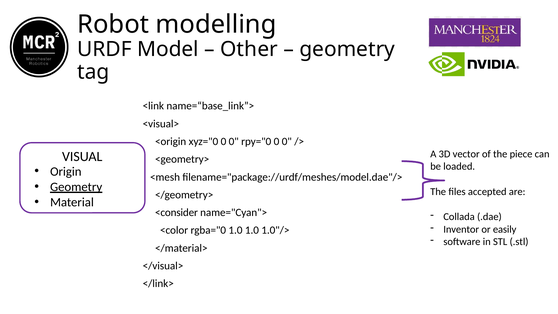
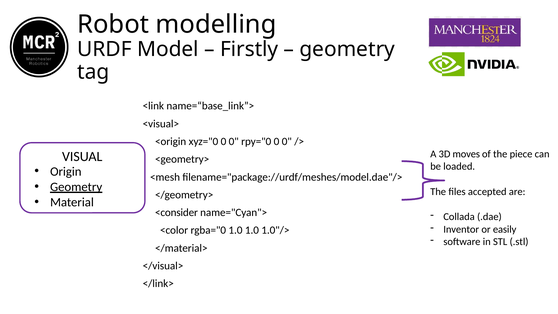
Other: Other -> Firstly (249, 49)
vector: vector -> moves (466, 154)
